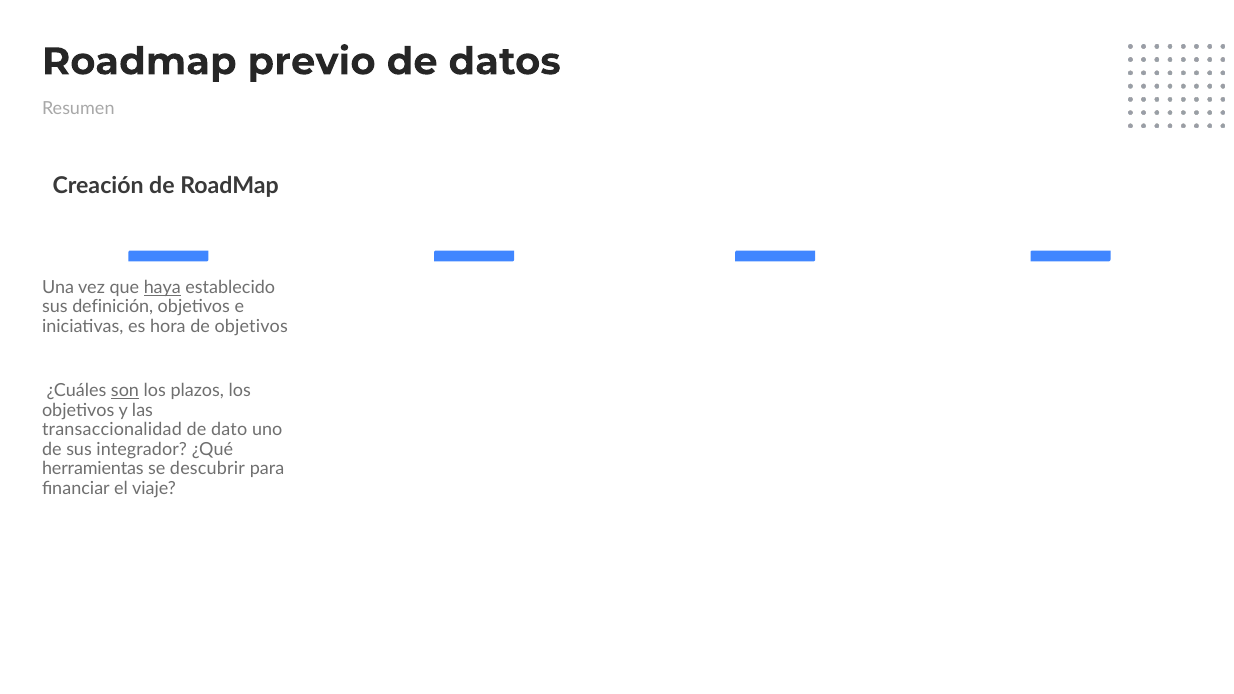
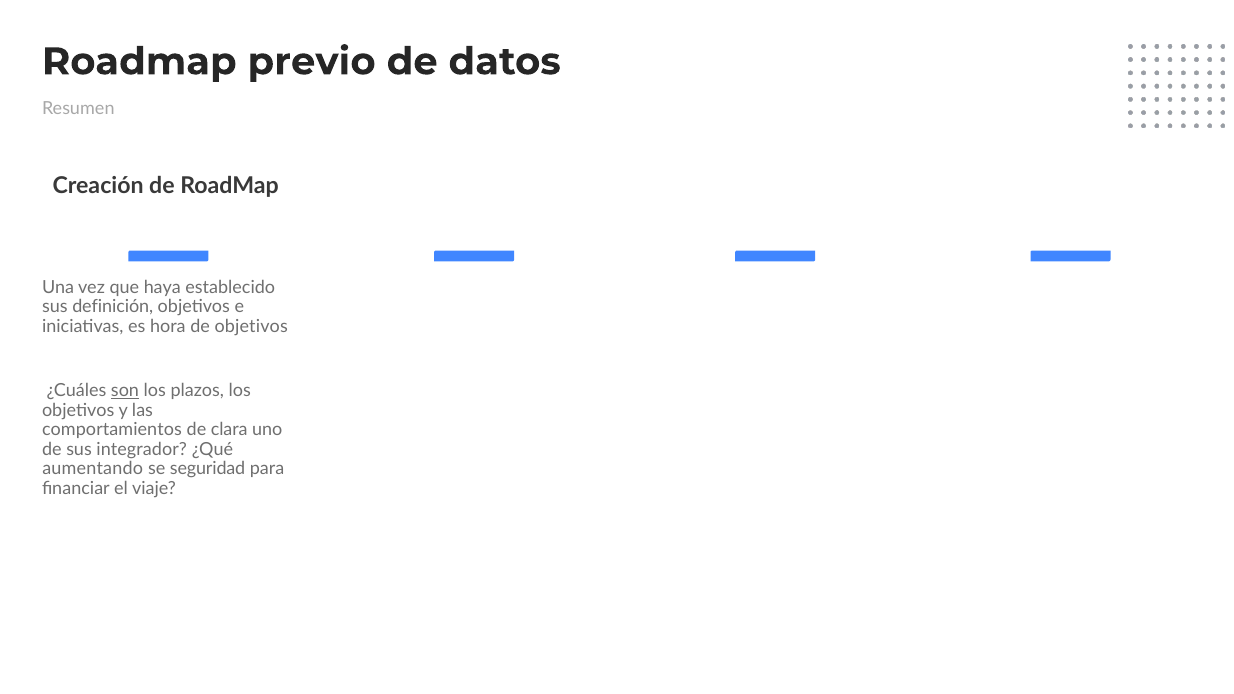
haya underline: present -> none (162, 288)
transaccionalidad: transaccionalidad -> comportamientos (112, 430)
dato: dato -> clara (229, 430)
herramientas: herramientas -> aumentando (93, 469)
descubrir: descubrir -> seguridad (208, 469)
